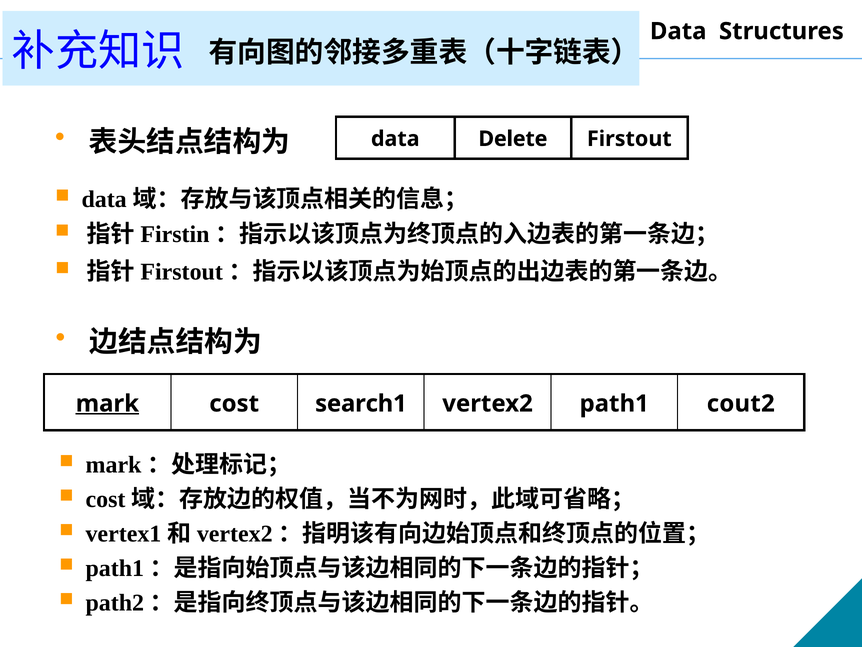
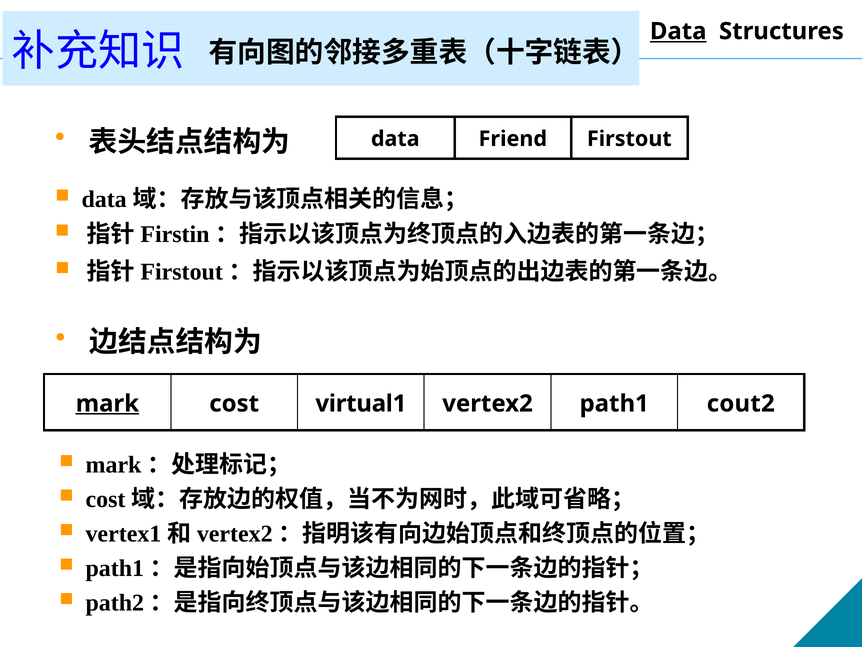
Data underline: none -> present (678, 31)
Delete: Delete -> Friend (513, 139)
search1: search1 -> virtual1 (361, 403)
